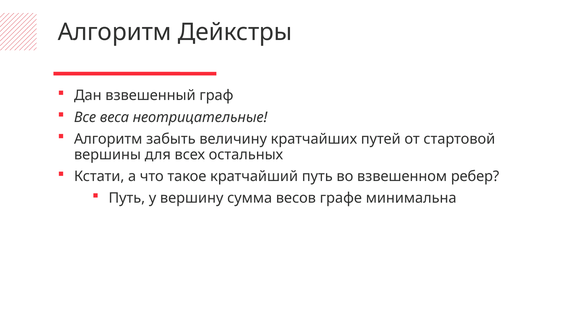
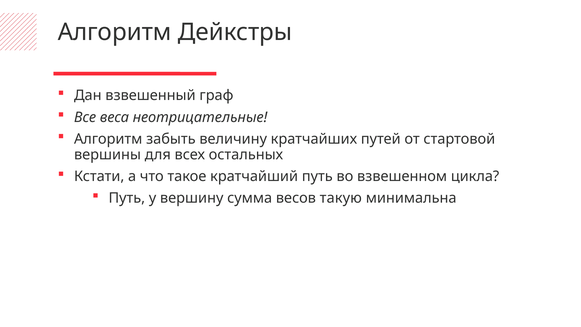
ребер: ребер -> цикла (475, 176)
графе: графе -> такую (341, 198)
